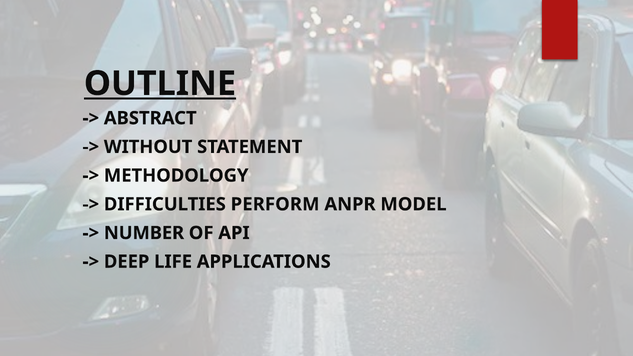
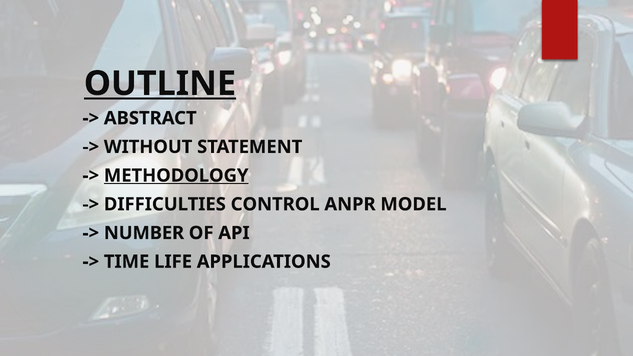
METHODOLOGY underline: none -> present (176, 176)
PERFORM: PERFORM -> CONTROL (275, 204)
DEEP: DEEP -> TIME (127, 262)
